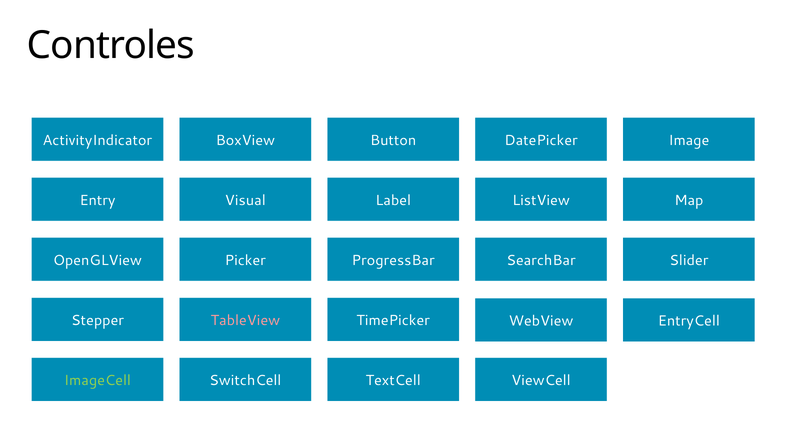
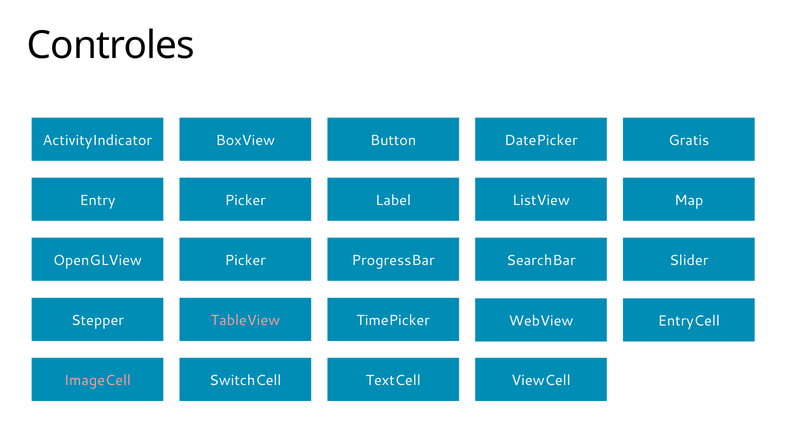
Image: Image -> Gratis (689, 140)
Entry Visual: Visual -> Picker (245, 200)
ImageCell colour: light green -> pink (97, 380)
